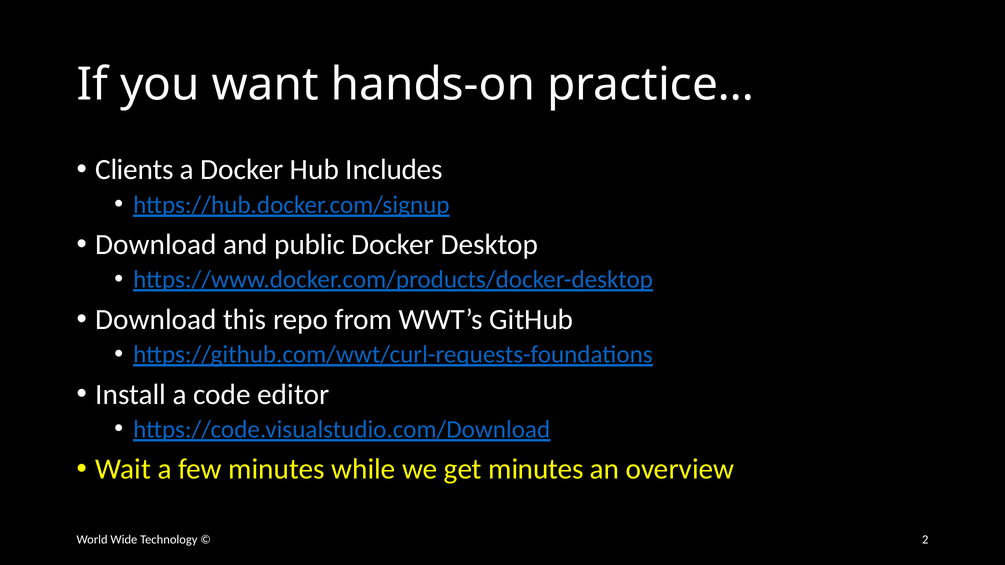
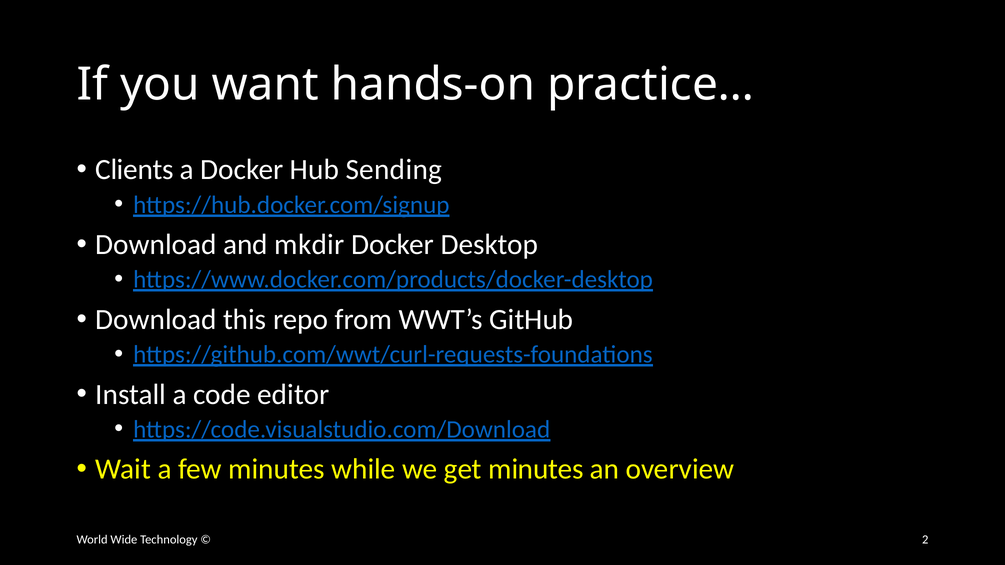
Includes: Includes -> Sending (394, 170)
public: public -> mkdir (309, 245)
